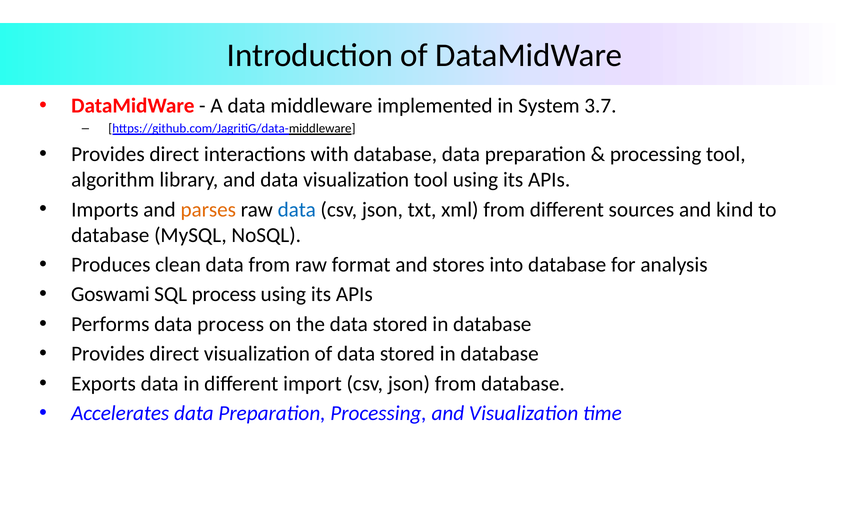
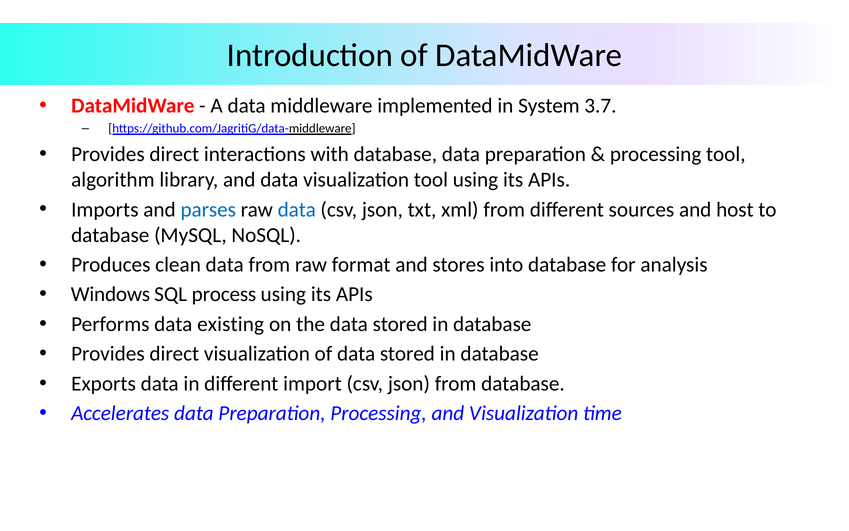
parses colour: orange -> blue (208, 209)
kind: kind -> host (735, 209)
Goswami: Goswami -> Windows (110, 294)
data process: process -> existing (231, 324)
